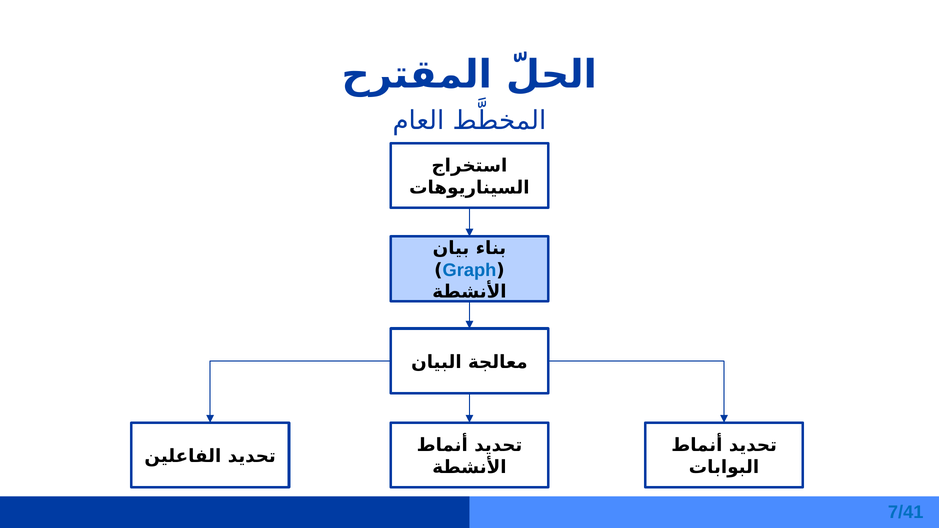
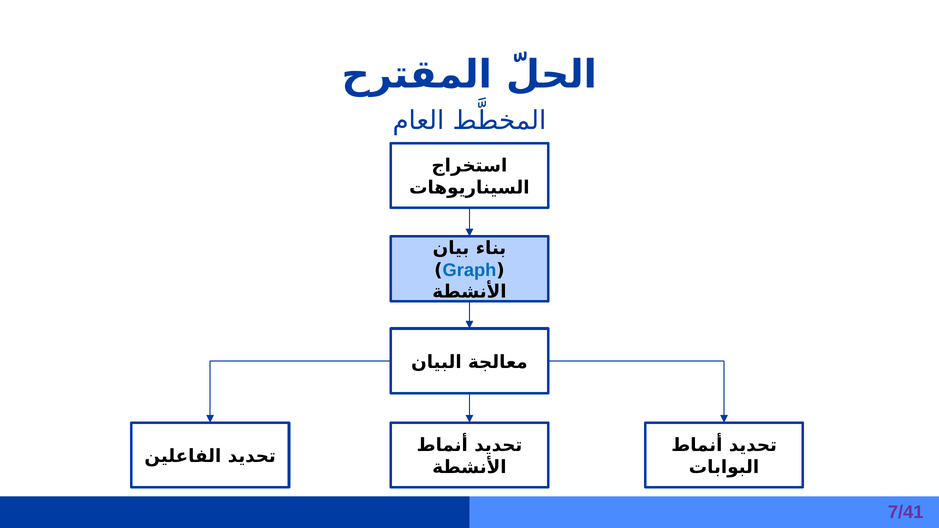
7/41 colour: blue -> purple (906, 512)
